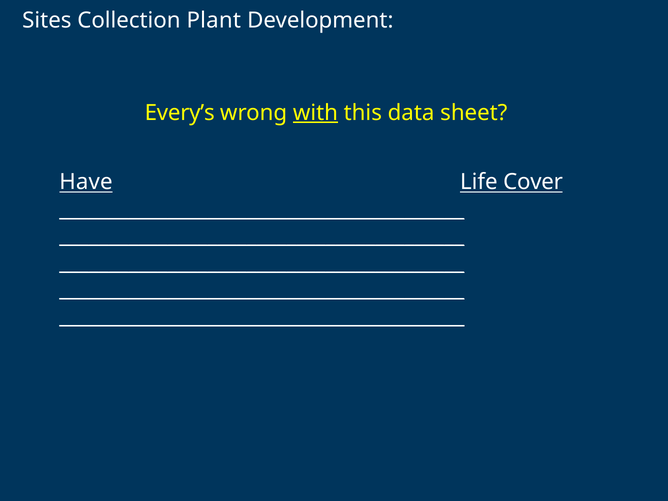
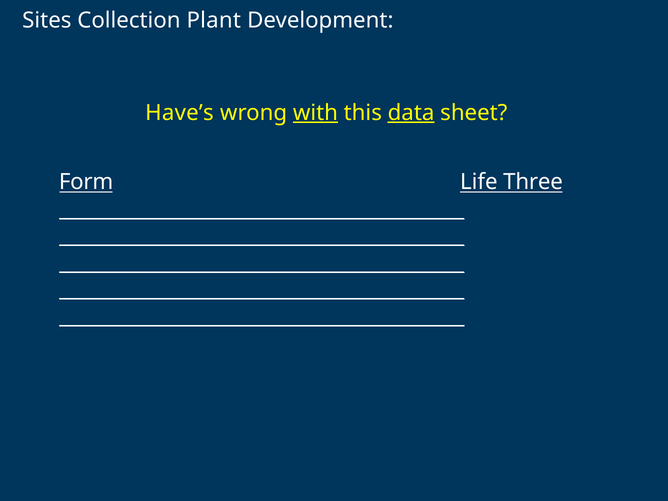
Every’s: Every’s -> Have’s (179, 113)
data underline: none -> present (411, 113)
Have: Have -> Form (86, 182)
Cover: Cover -> Three (533, 182)
